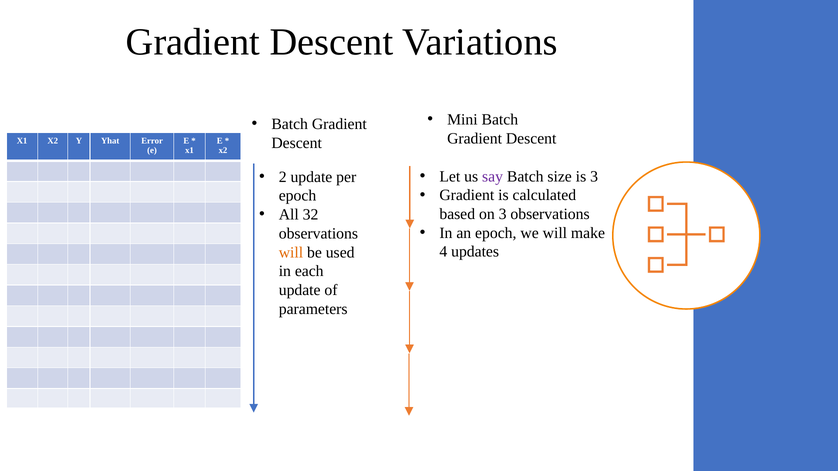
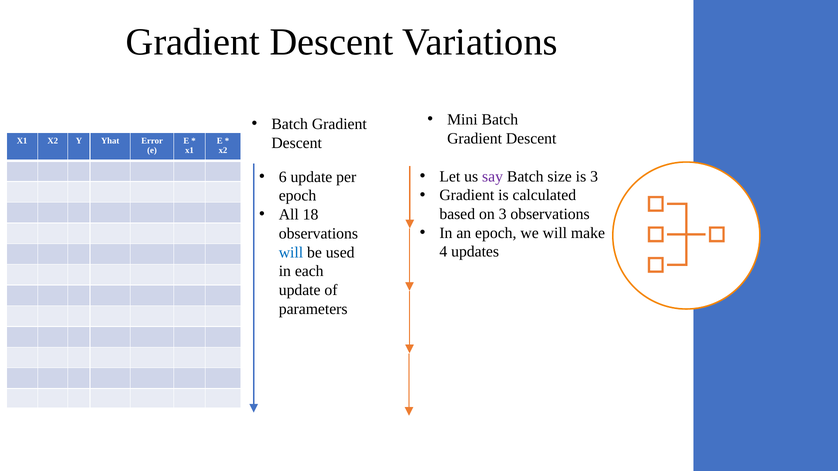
2: 2 -> 6 (283, 177)
32: 32 -> 18 (311, 215)
will colour: orange -> blue (291, 253)
